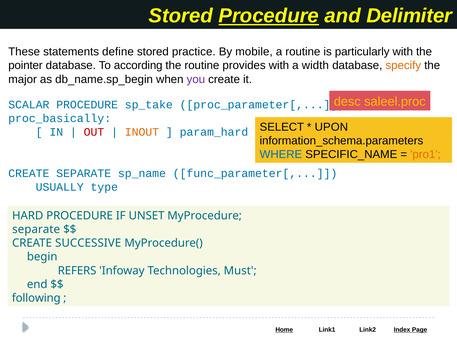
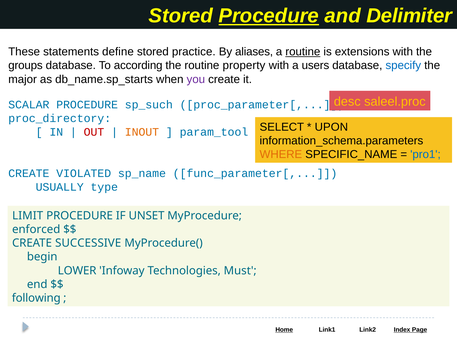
mobile: mobile -> aliases (254, 52)
routine underline: none -> present (303, 52)
particularly: particularly -> extensions (362, 52)
pointer: pointer -> groups (25, 65)
provides: provides -> property (244, 65)
width: width -> users (315, 65)
specify colour: orange -> blue (403, 65)
db_name.sp_begin: db_name.sp_begin -> db_name.sp_starts (104, 79)
sp_take: sp_take -> sp_such (149, 105)
proc_basically: proc_basically -> proc_directory (60, 118)
param_hard: param_hard -> param_tool (214, 132)
WHERE colour: blue -> orange (281, 154)
pro1 colour: orange -> blue (425, 154)
CREATE SEPARATE: SEPARATE -> VIOLATED (84, 173)
HARD: HARD -> LIMIT (28, 216)
separate: separate -> enforced (36, 229)
REFERS: REFERS -> LOWER (77, 270)
